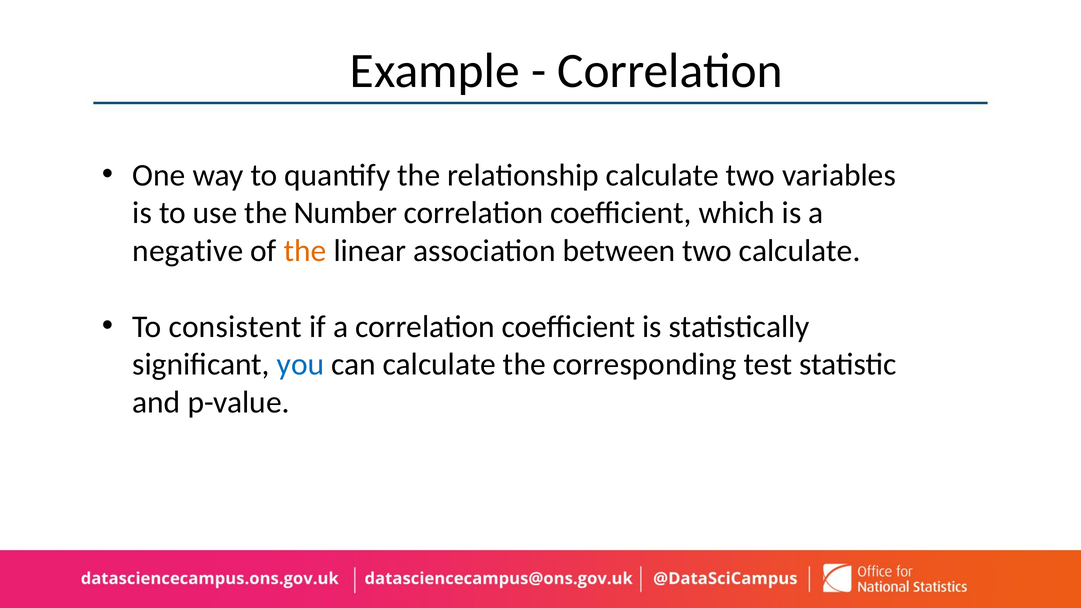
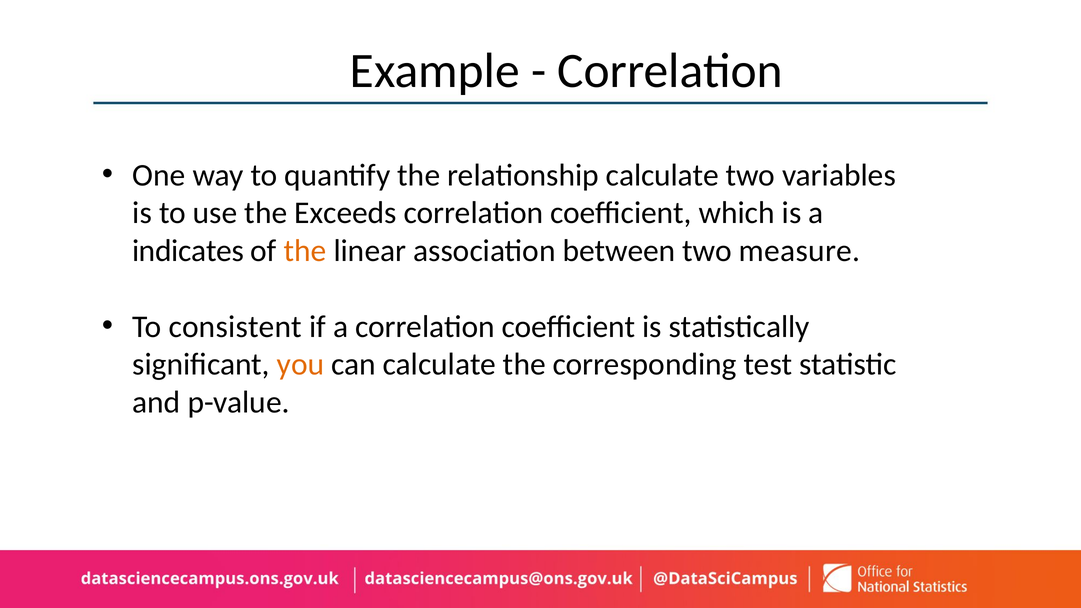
Number: Number -> Exceeds (345, 213)
negative: negative -> indicates (188, 251)
two calculate: calculate -> measure (800, 251)
you colour: blue -> orange (301, 365)
